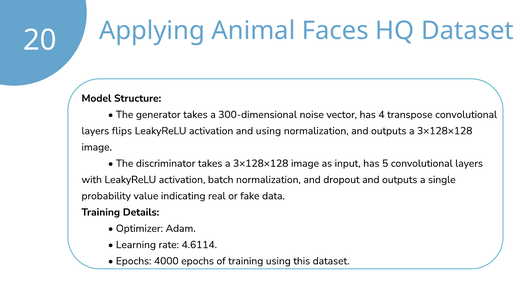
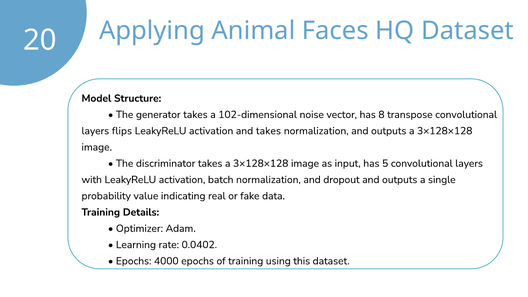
300-dimensional: 300-dimensional -> 102-dimensional (258, 115)
4: 4 -> 8 (381, 115)
and using: using -> takes (268, 131)
4.6114: 4.6114 -> 0.0402 (199, 245)
